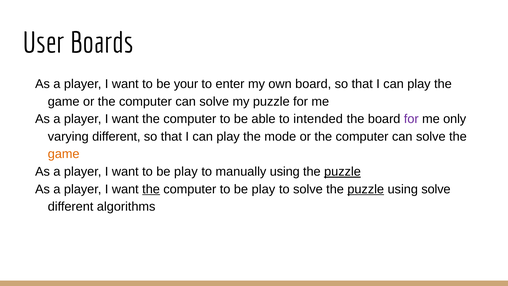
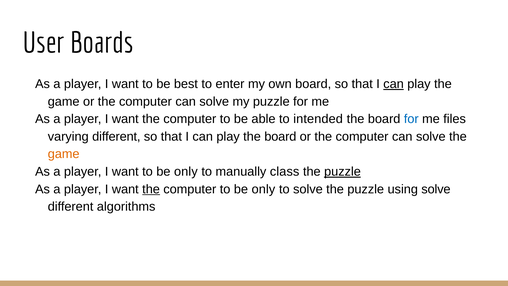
your: your -> best (186, 84)
can underline: none -> present (394, 84)
for colour: purple -> blue (411, 119)
only: only -> files (455, 119)
play the mode: mode -> board (280, 136)
want to be play: play -> only (186, 172)
manually using: using -> class (285, 172)
computer to be play: play -> only (263, 189)
puzzle underline: present -> none (366, 189)
